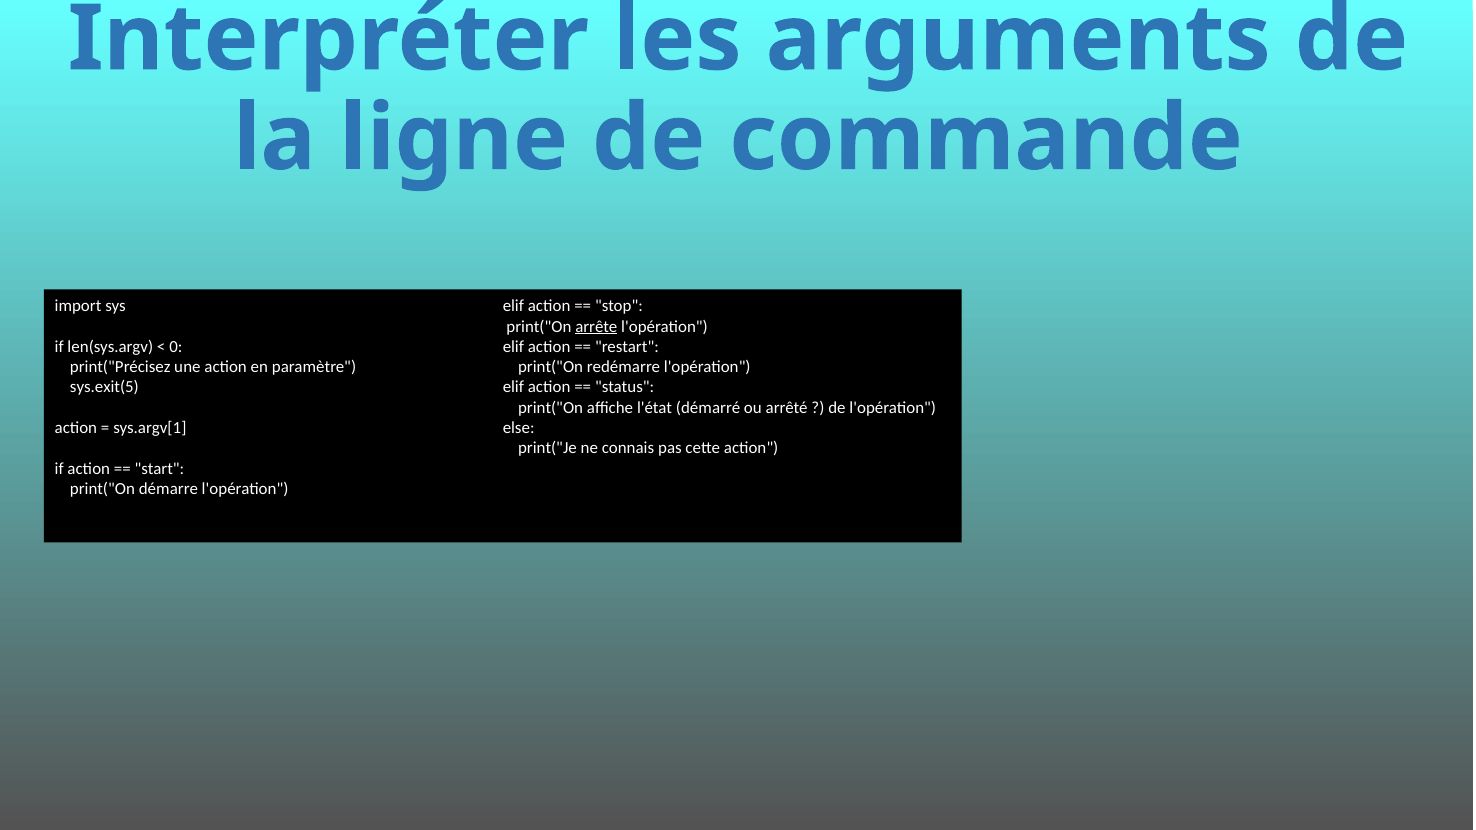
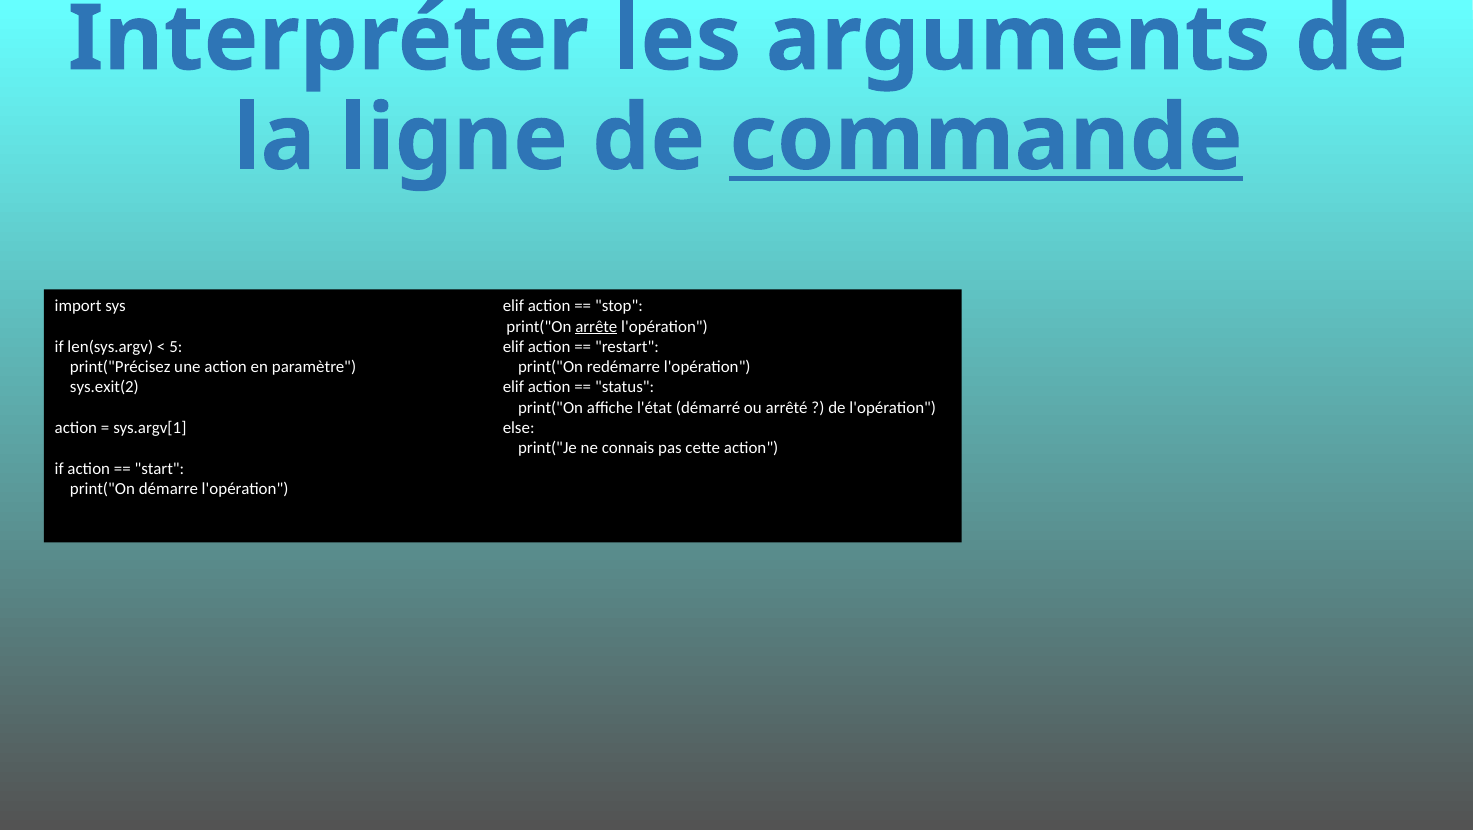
commande underline: none -> present (986, 139)
0: 0 -> 5 (176, 347)
sys.exit(5: sys.exit(5 -> sys.exit(2 (104, 387)
